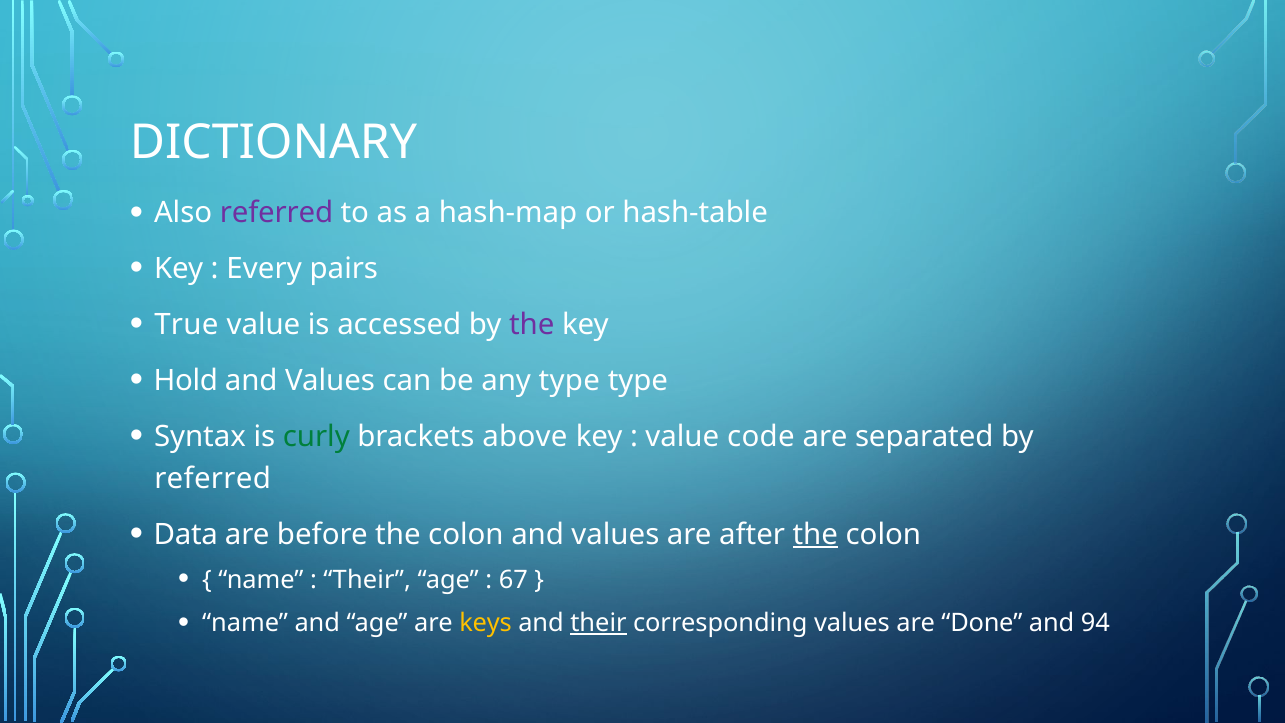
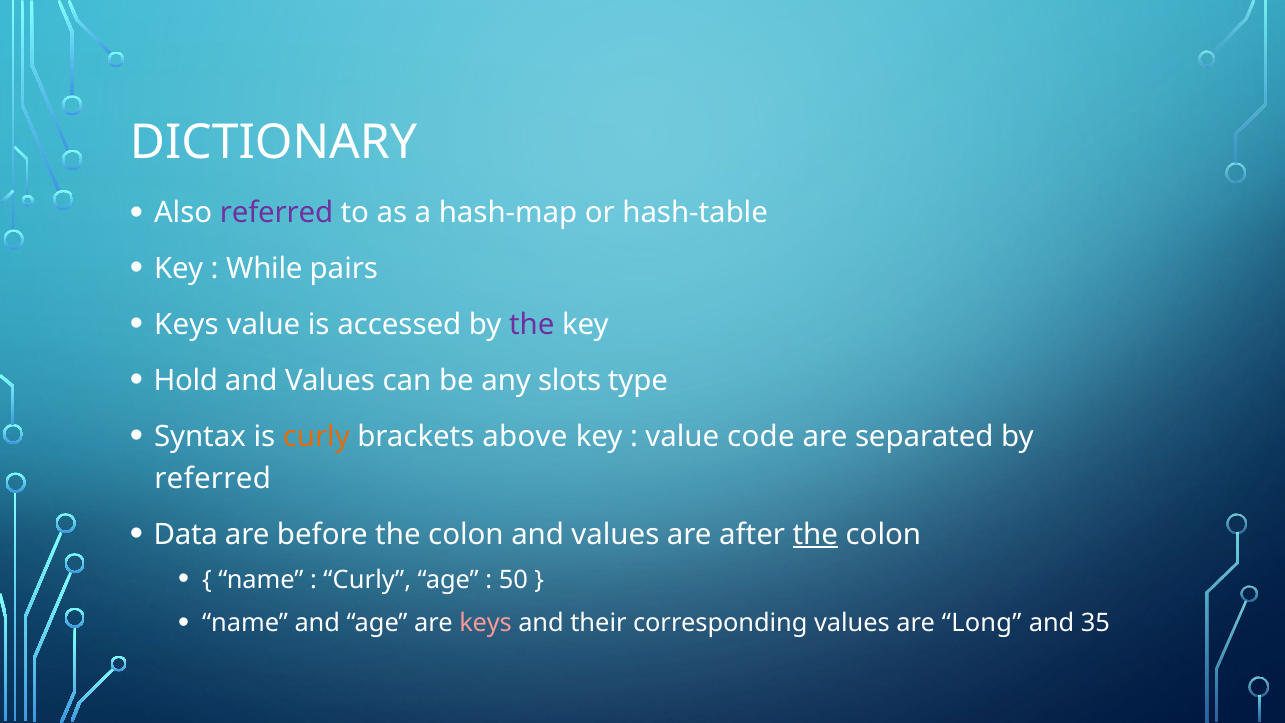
Every: Every -> While (264, 269)
True: True -> Keys (186, 325)
any type: type -> slots (570, 380)
curly colour: green -> orange (316, 436)
Their: Their -> Curly (367, 580)
67: 67 -> 50 (513, 580)
keys colour: yellow -> pink (486, 623)
their underline: present -> none (598, 623)
Done: Done -> Long (982, 623)
94: 94 -> 35 (1095, 623)
